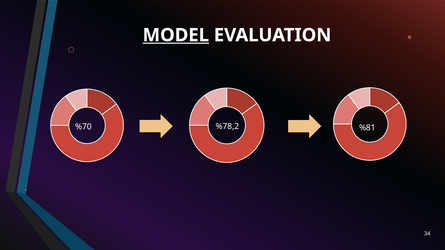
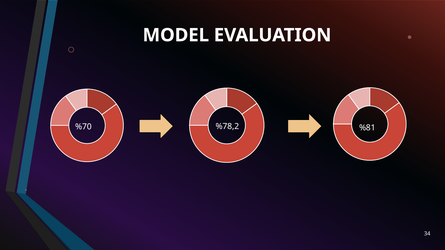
MODEL underline: present -> none (176, 35)
